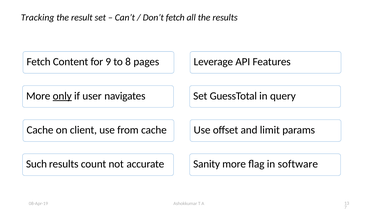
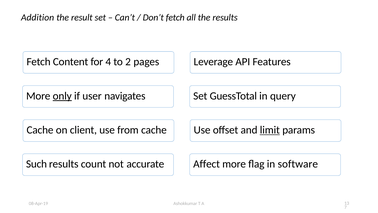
Tracking: Tracking -> Addition (38, 17)
9: 9 -> 4 (108, 62)
8: 8 -> 2 (128, 62)
limit underline: none -> present (270, 130)
Sanity: Sanity -> Affect (207, 164)
